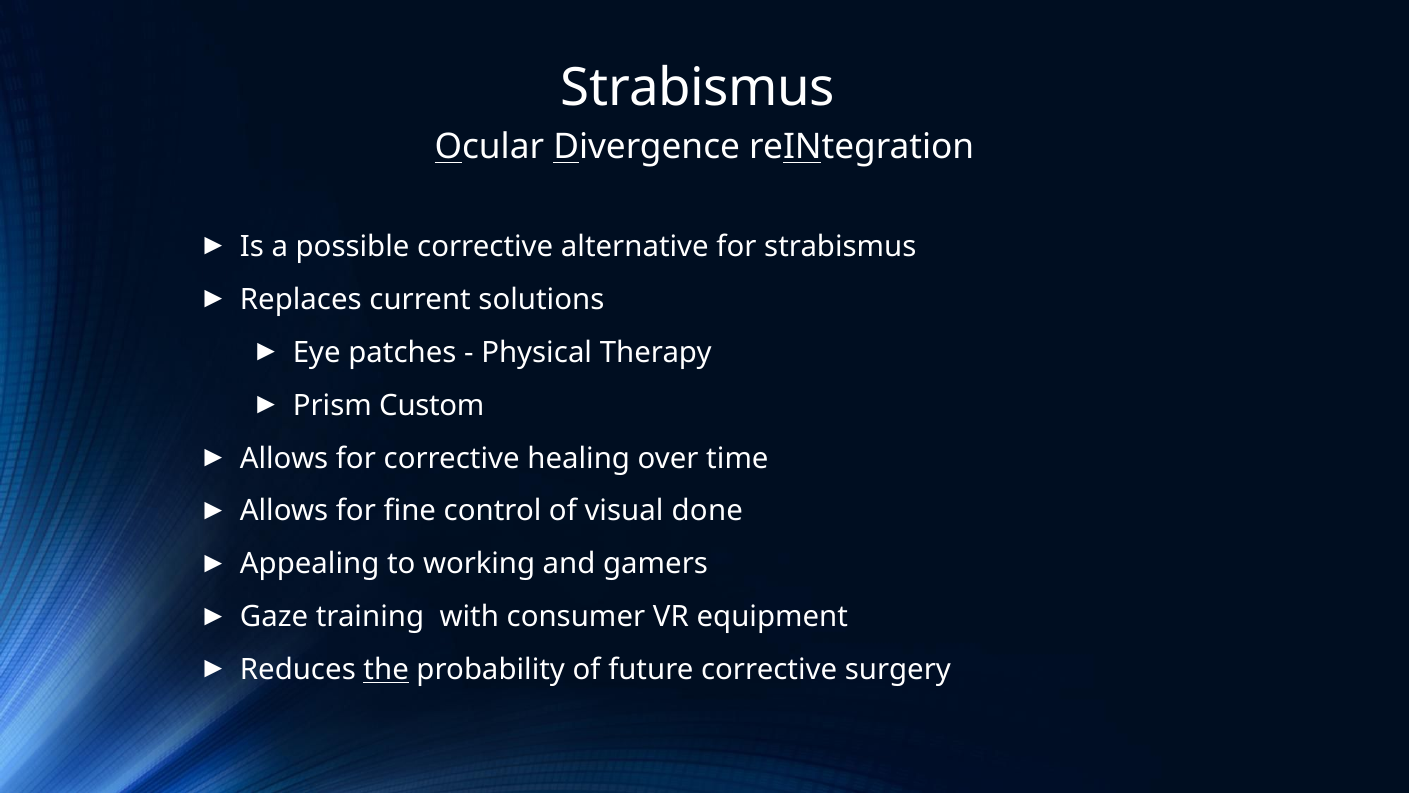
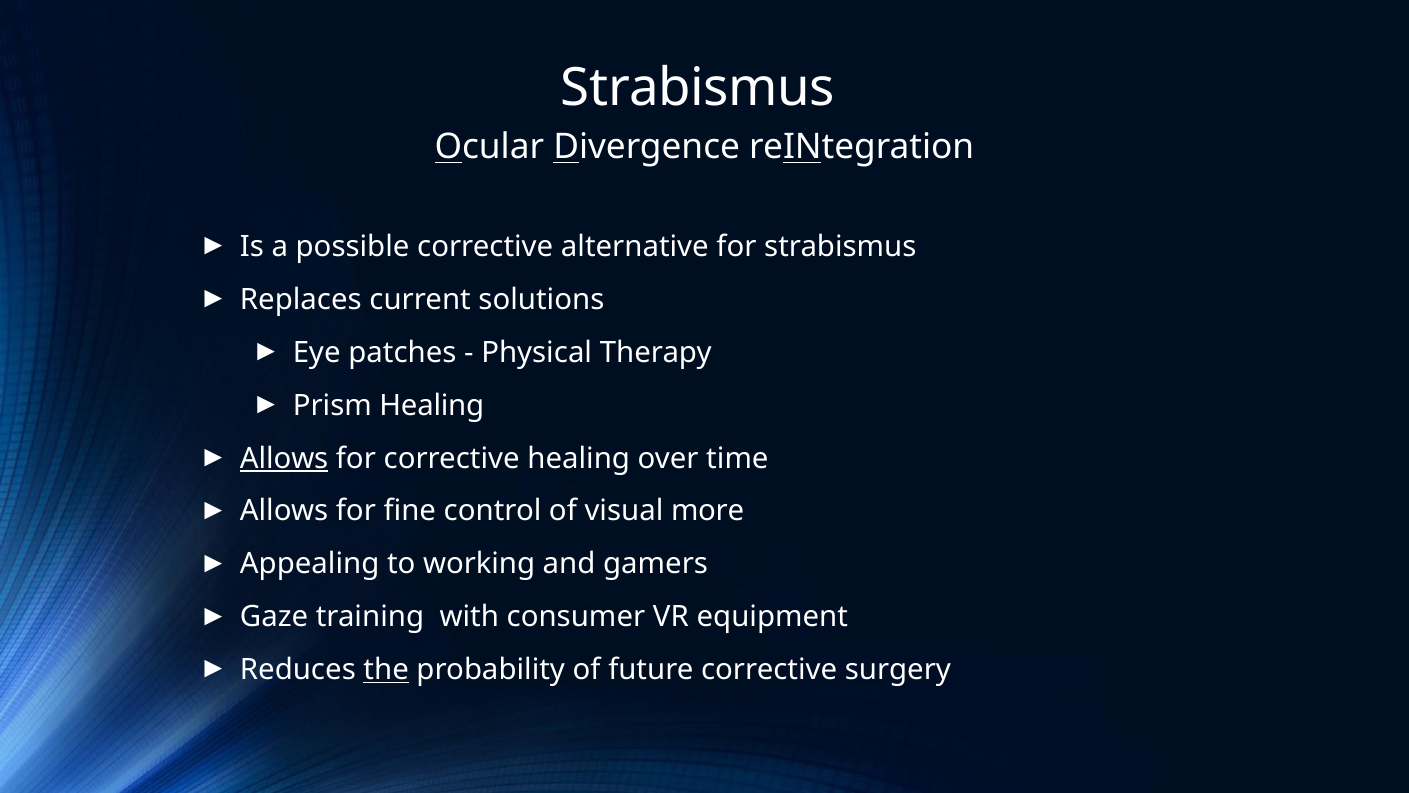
Prism Custom: Custom -> Healing (432, 405)
Allows underline: none -> present (284, 458)
done: done -> more (708, 511)
